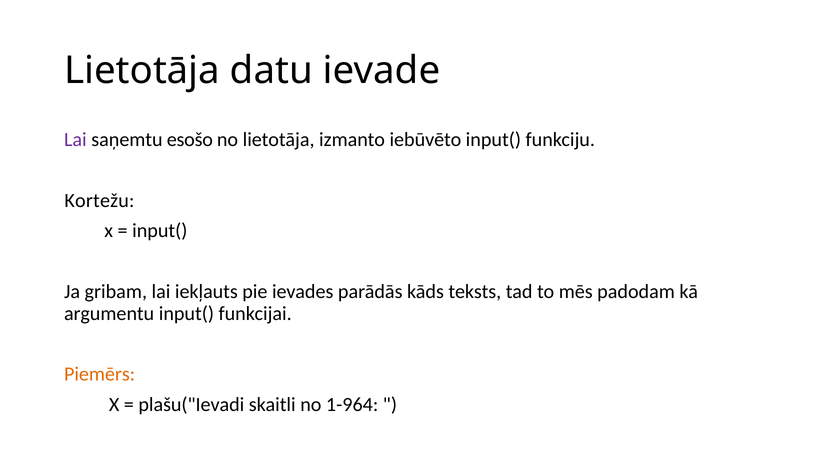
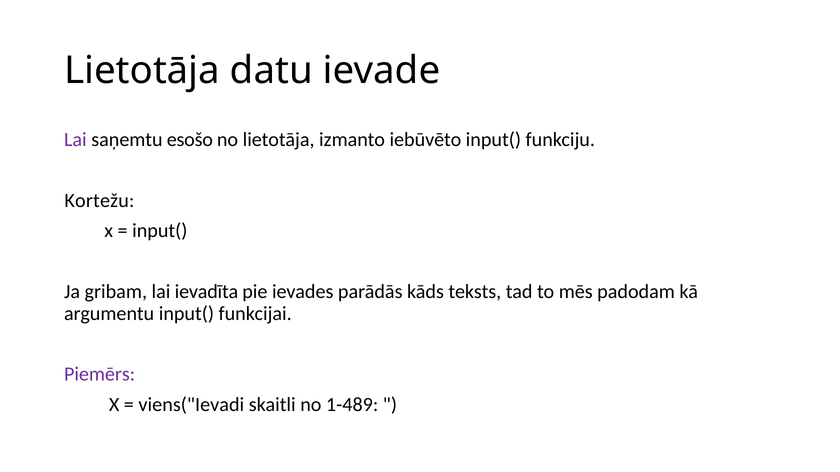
iekļauts: iekļauts -> ievadīta (206, 292)
Piemērs colour: orange -> purple (100, 375)
plašu("Ievadi: plašu("Ievadi -> viens("Ievadi (191, 405)
1-964: 1-964 -> 1-489 (352, 405)
